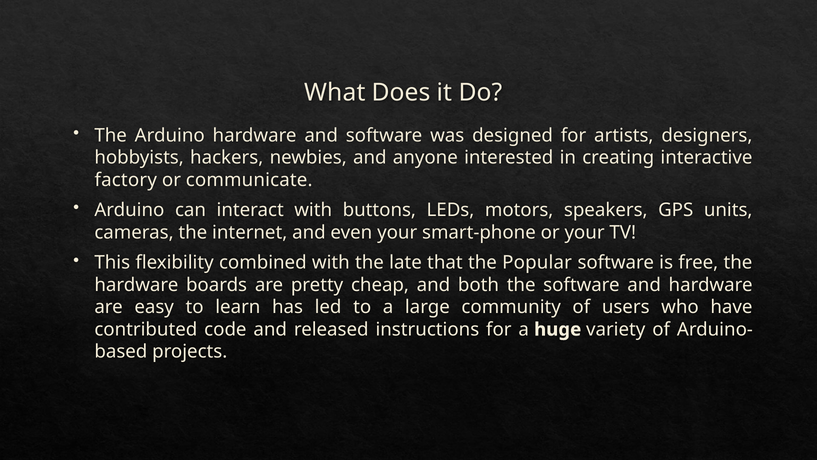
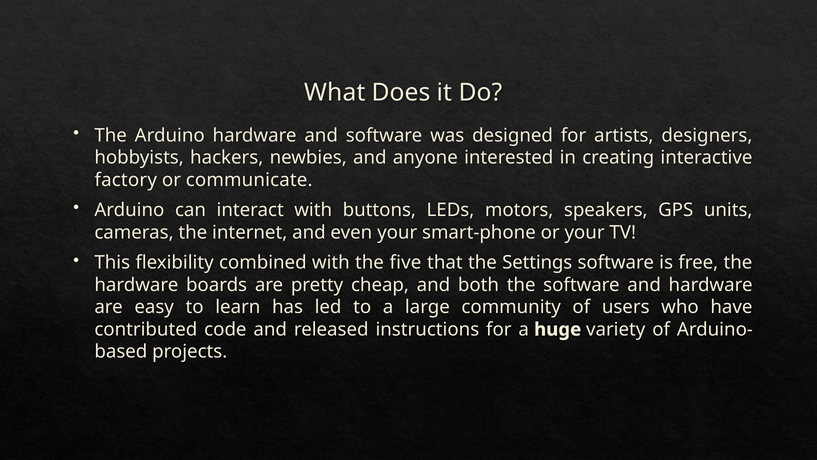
late: late -> five (405, 263)
Popular: Popular -> Settings (537, 263)
